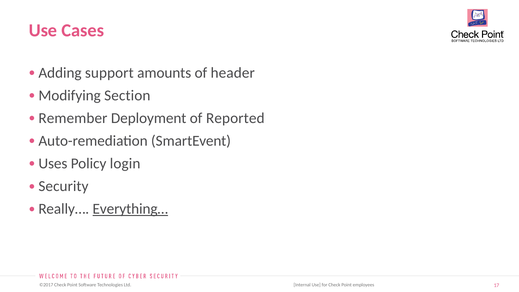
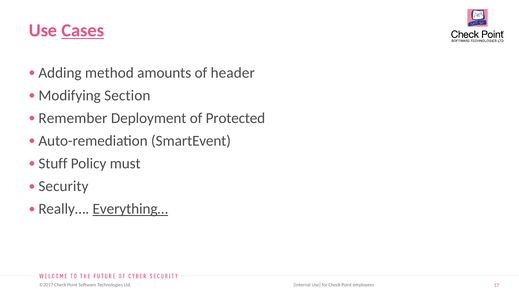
Cases underline: none -> present (83, 30)
support: support -> method (109, 73)
Reported: Reported -> Protected (235, 118)
Uses: Uses -> Stuff (53, 164)
login: login -> must (125, 164)
